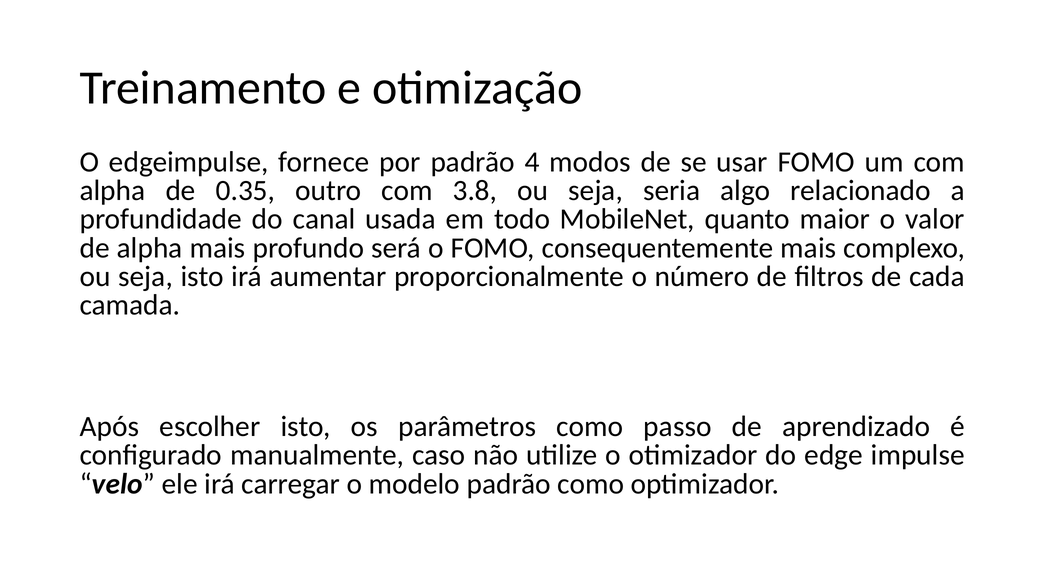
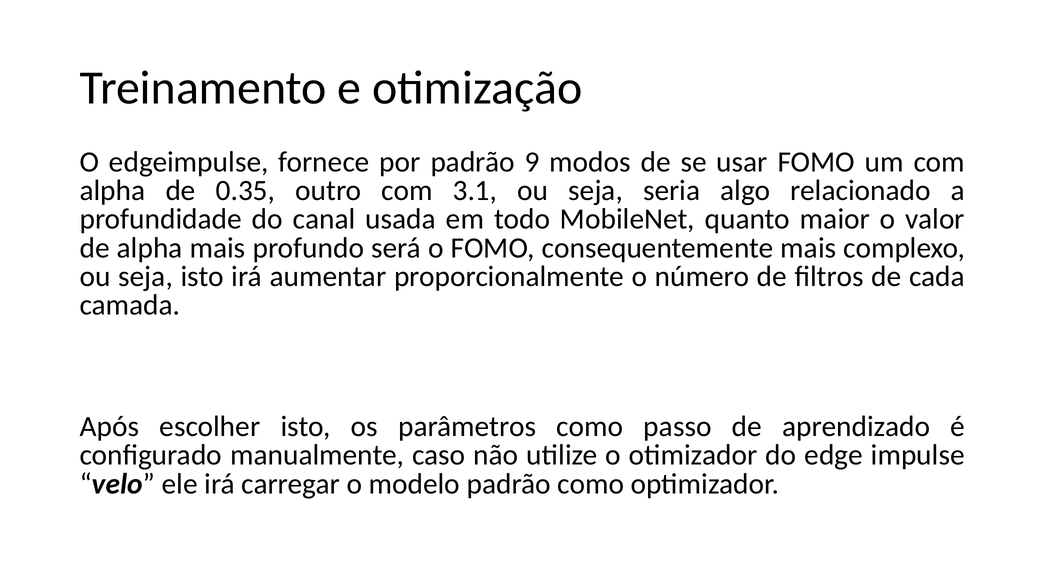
4: 4 -> 9 (532, 162)
3.8: 3.8 -> 3.1 (475, 191)
